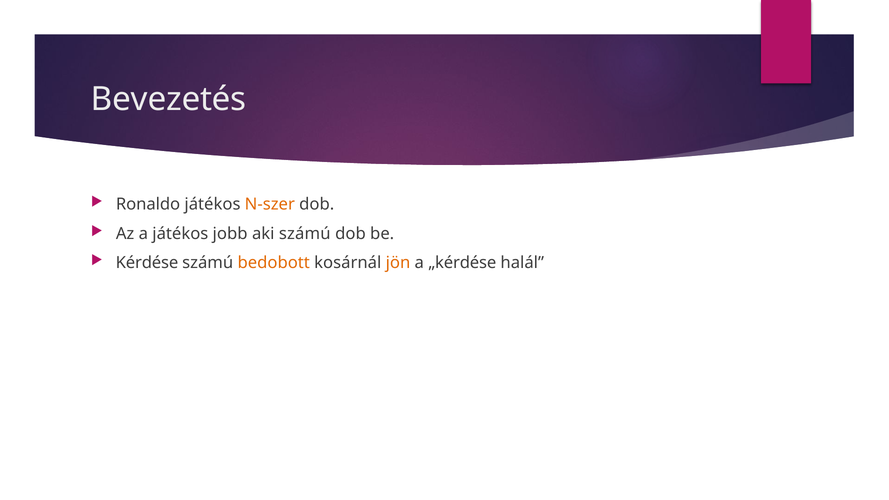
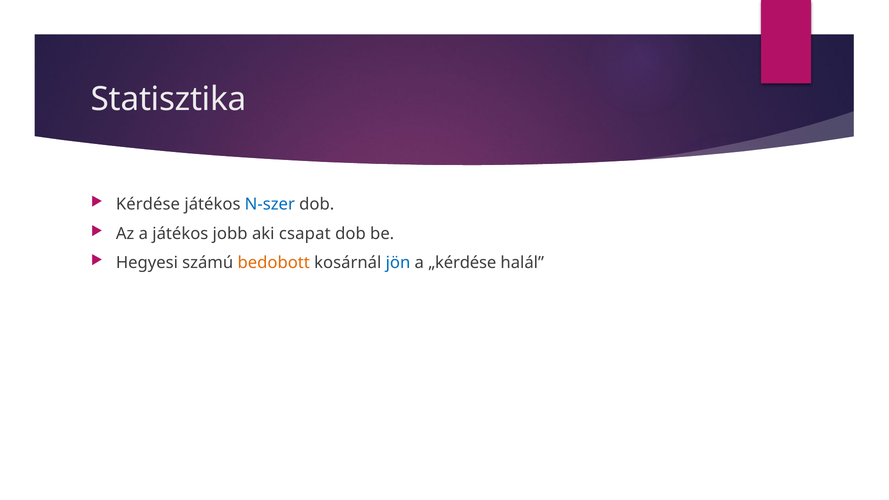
Bevezetés: Bevezetés -> Statisztika (169, 99)
Ronaldo: Ronaldo -> Kérdése (148, 204)
N-szer colour: orange -> blue (270, 204)
aki számú: számú -> csapat (305, 234)
Kérdése: Kérdése -> Hegyesi (147, 263)
jön colour: orange -> blue (398, 263)
